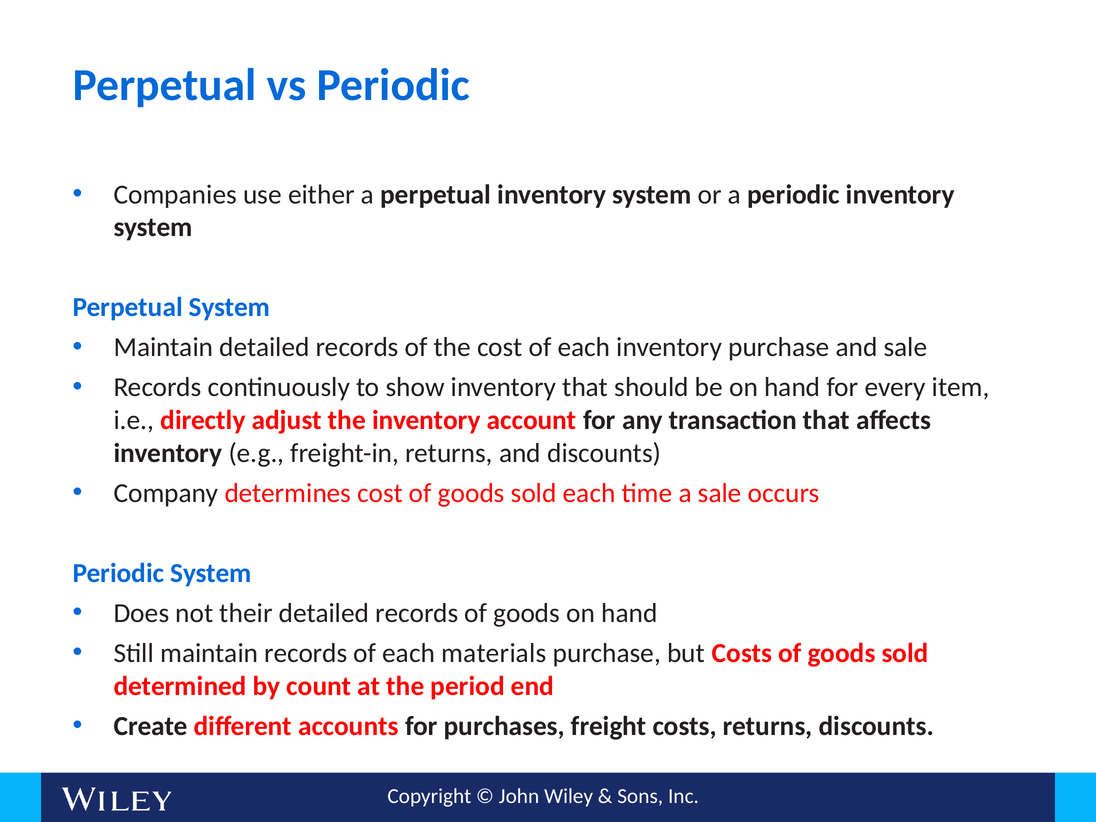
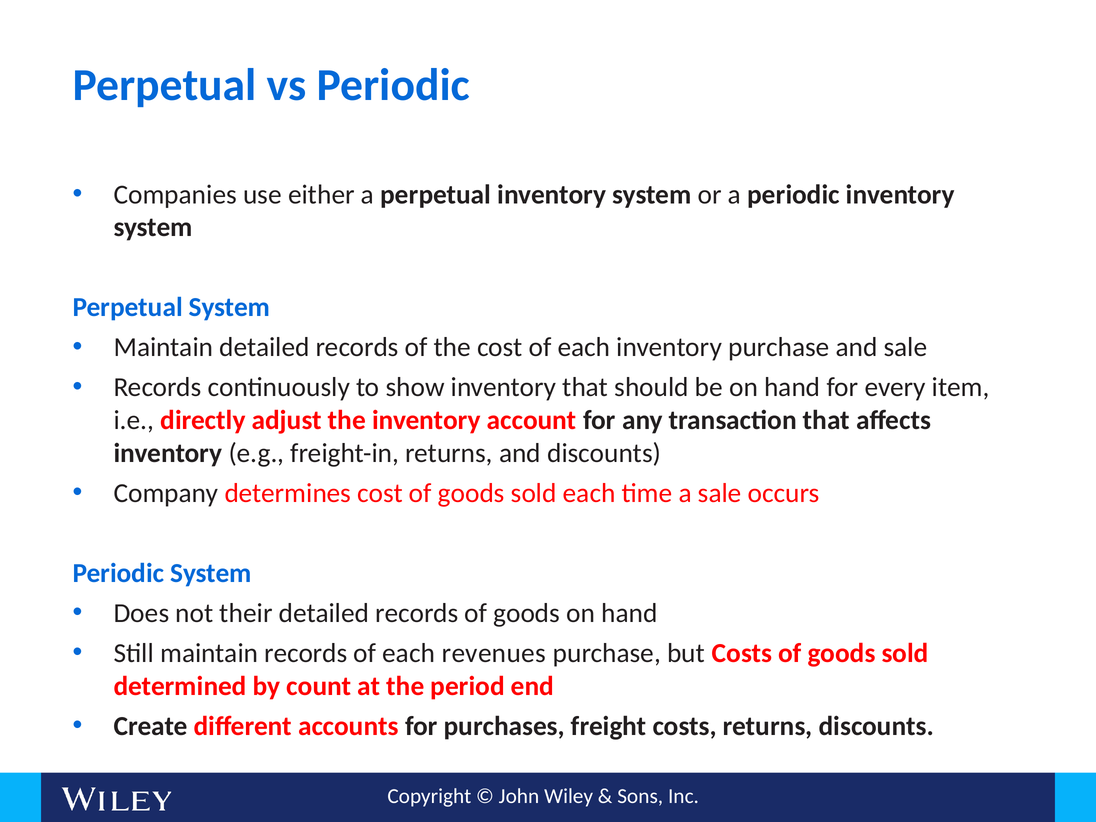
materials: materials -> revenues (494, 653)
